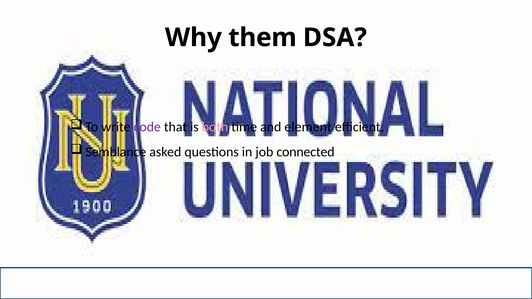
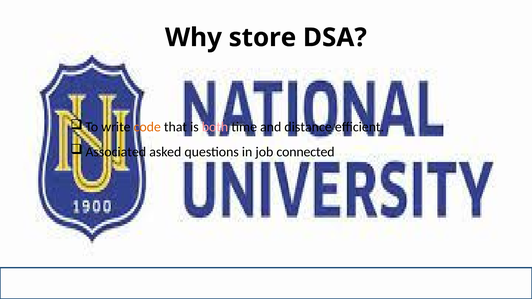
them: them -> store (262, 38)
code colour: purple -> orange (147, 127)
element: element -> distance (308, 127)
Semblance: Semblance -> Associated (116, 152)
